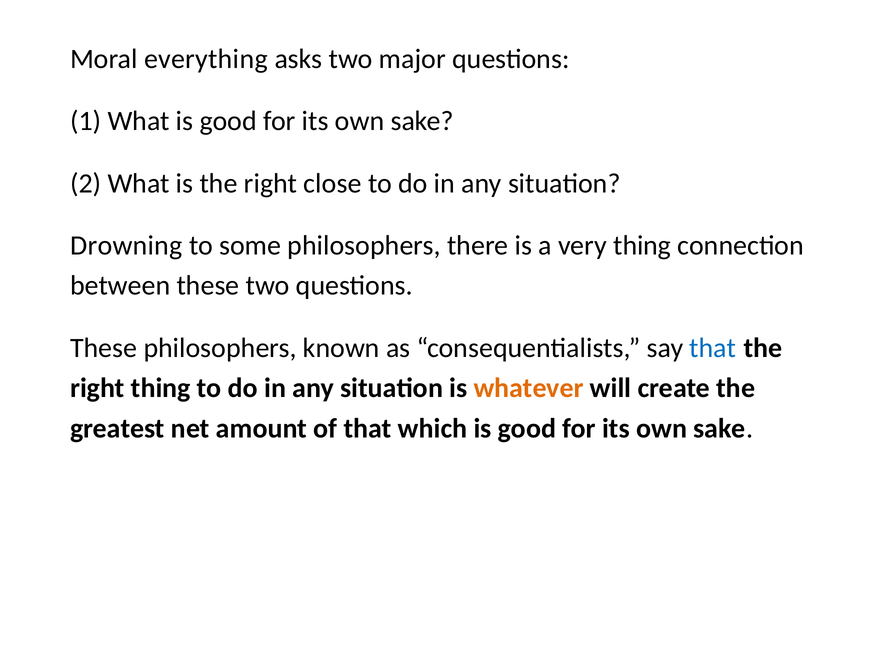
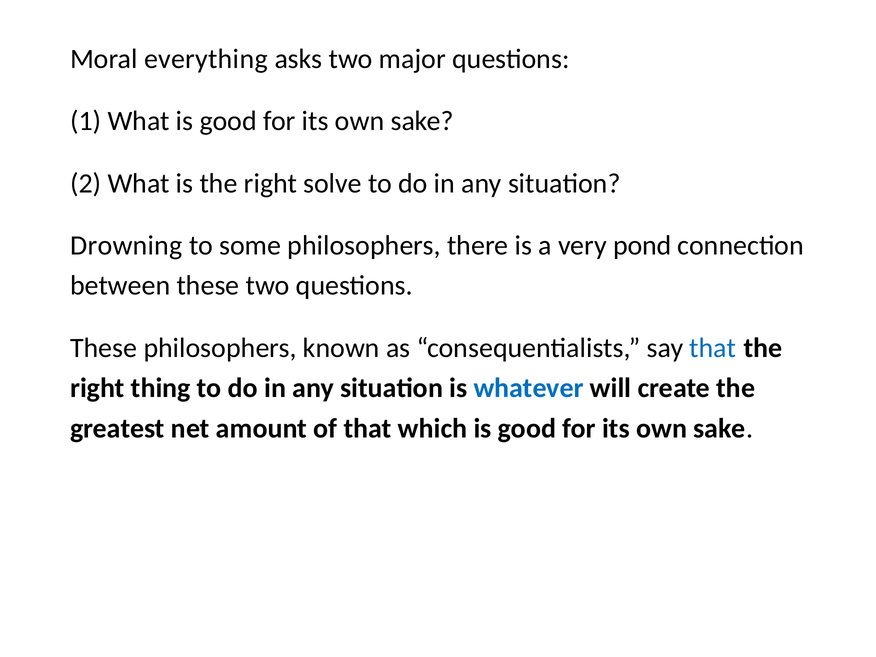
close: close -> solve (333, 183)
very thing: thing -> pond (642, 245)
whatever colour: orange -> blue (529, 388)
